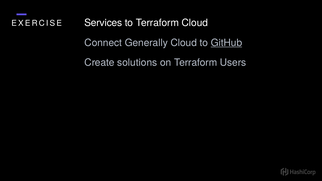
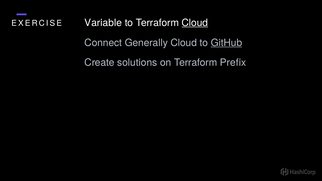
Services: Services -> Variable (103, 23)
Cloud underline: none -> present (195, 23)
Users: Users -> Prefix (233, 63)
